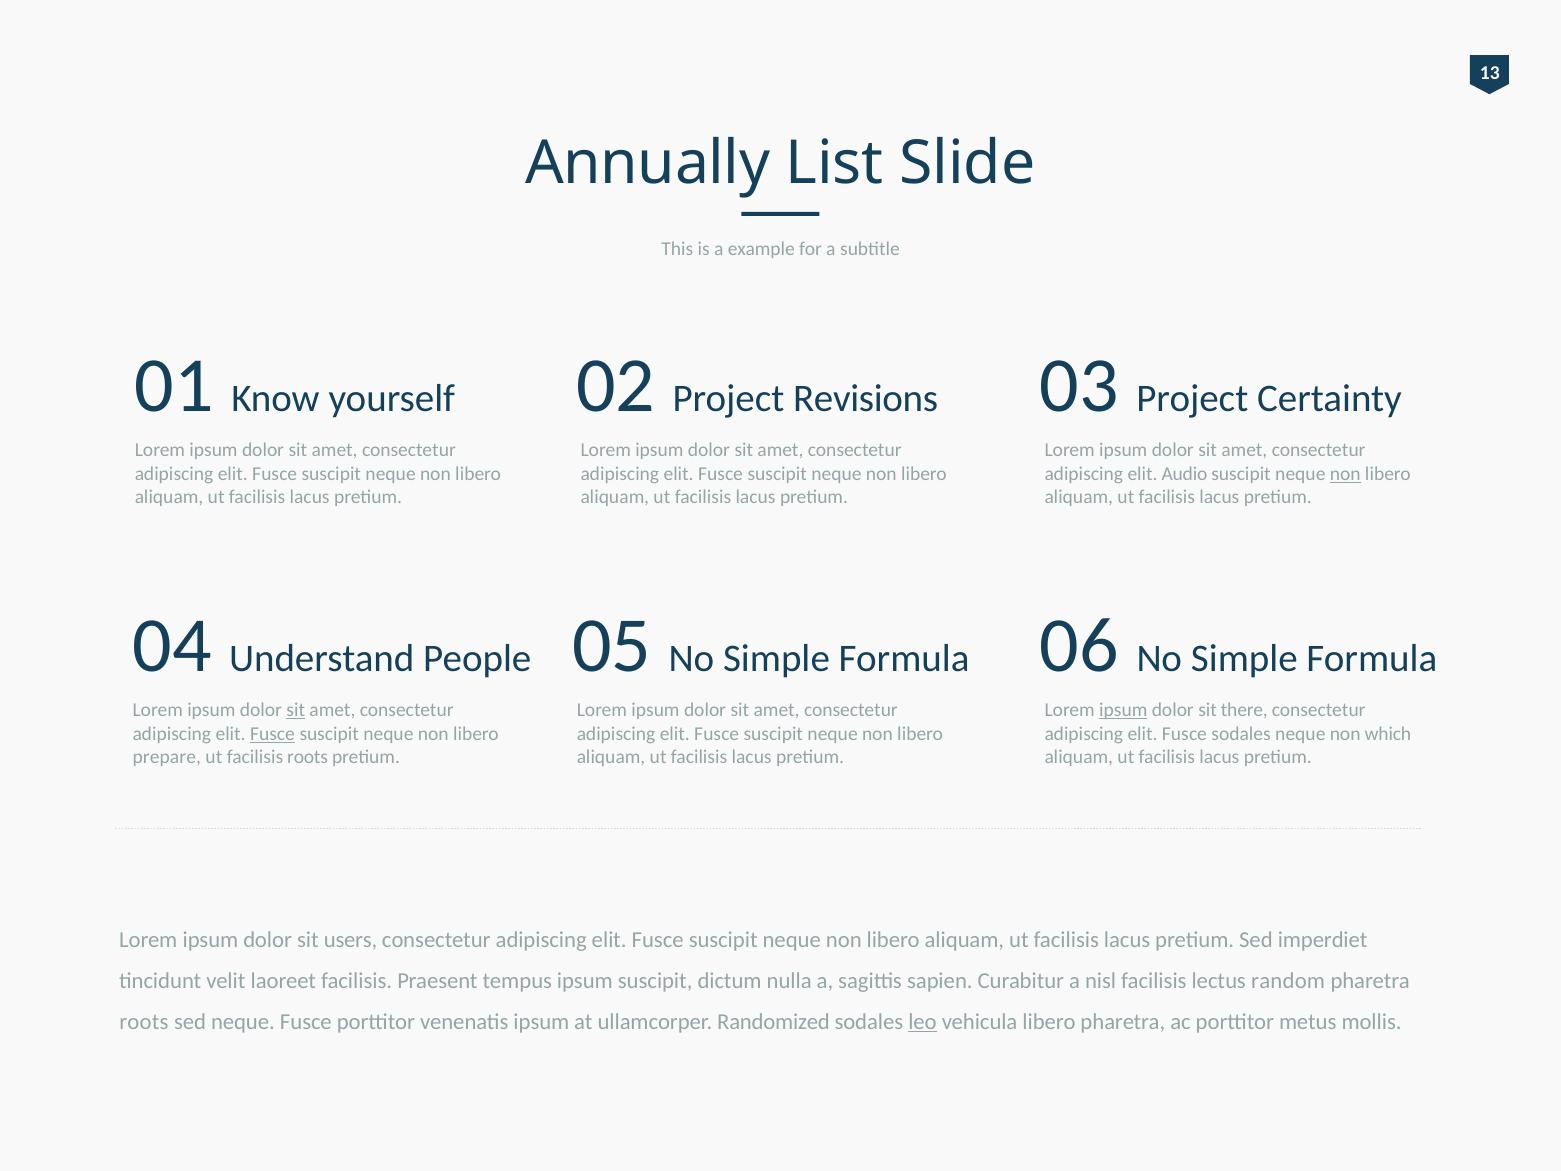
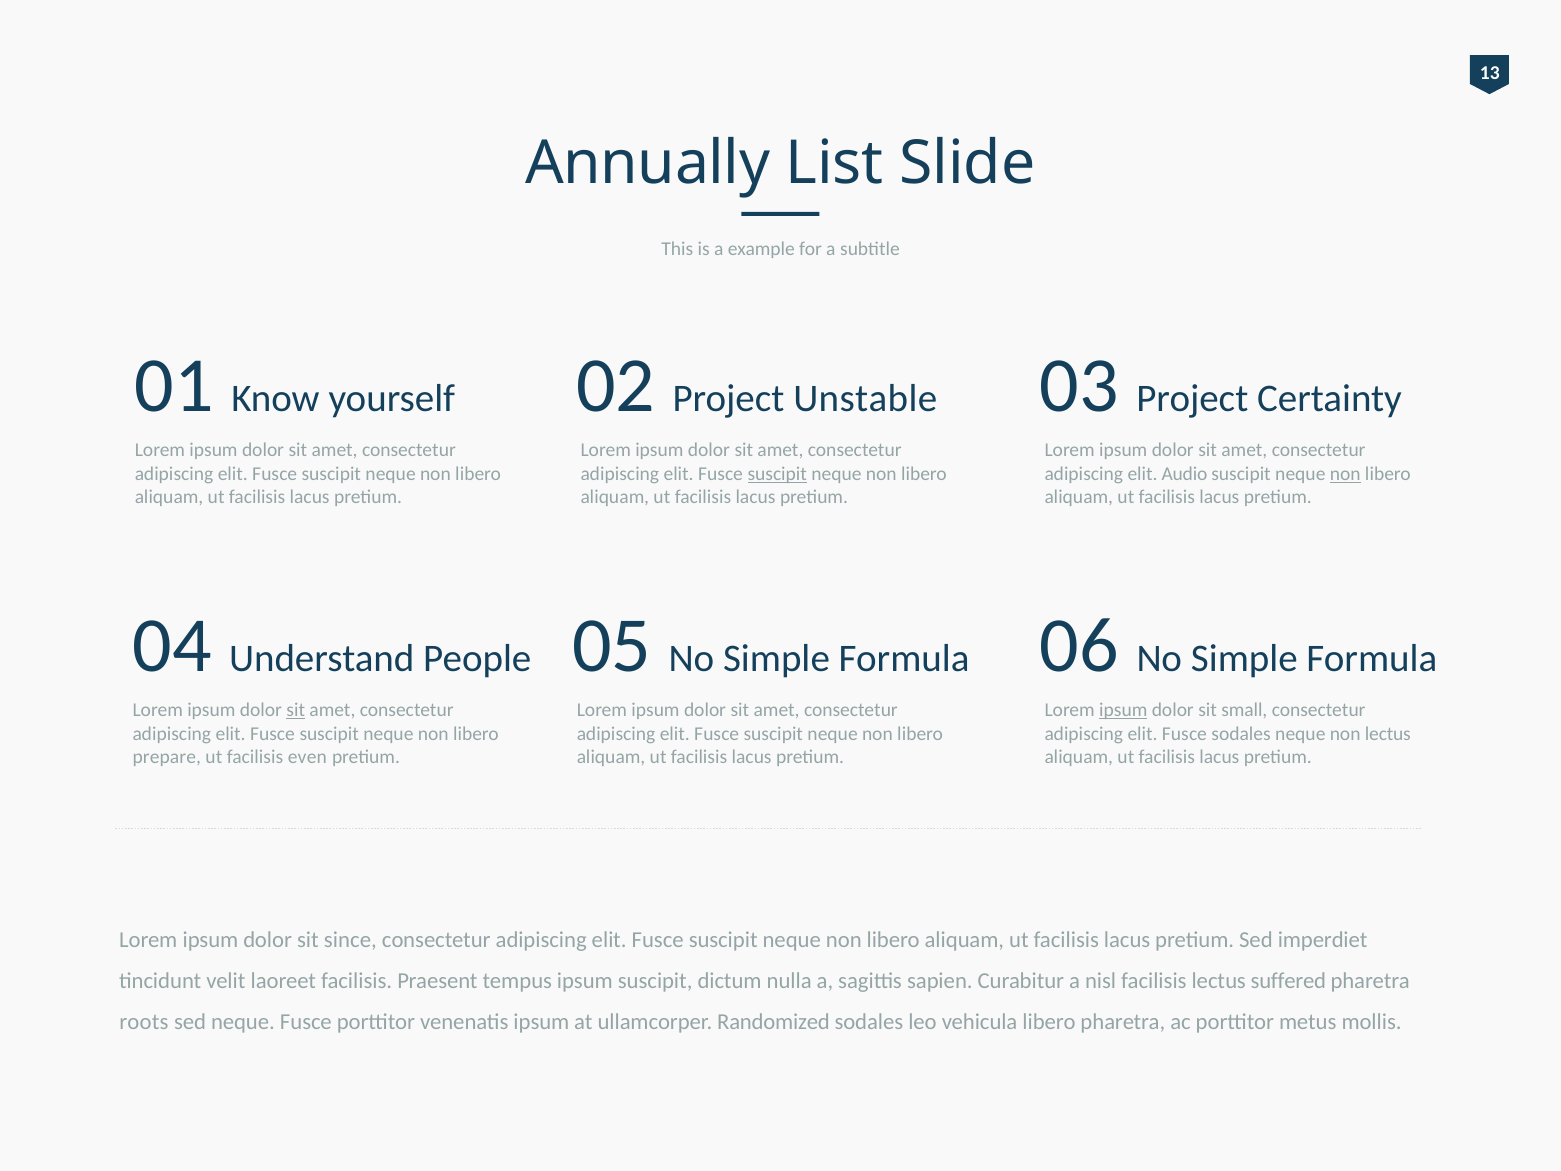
Revisions: Revisions -> Unstable (865, 398)
suscipit underline: none -> present (777, 474)
there: there -> small (1244, 710)
Fusce underline: present -> none (272, 734)
non which: which -> lectus (1388, 734)
facilisis roots: roots -> even (307, 757)
users: users -> since (350, 940)
random: random -> suffered (1288, 981)
leo underline: present -> none (922, 1021)
